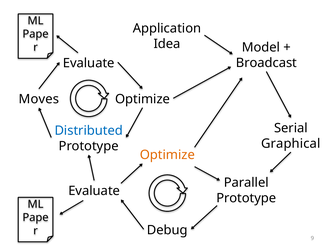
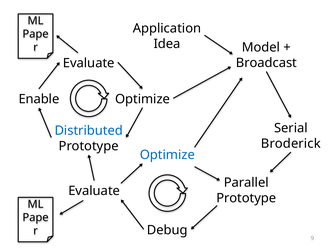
Moves: Moves -> Enable (39, 99)
Graphical: Graphical -> Broderick (291, 144)
Optimize colour: orange -> blue (167, 155)
